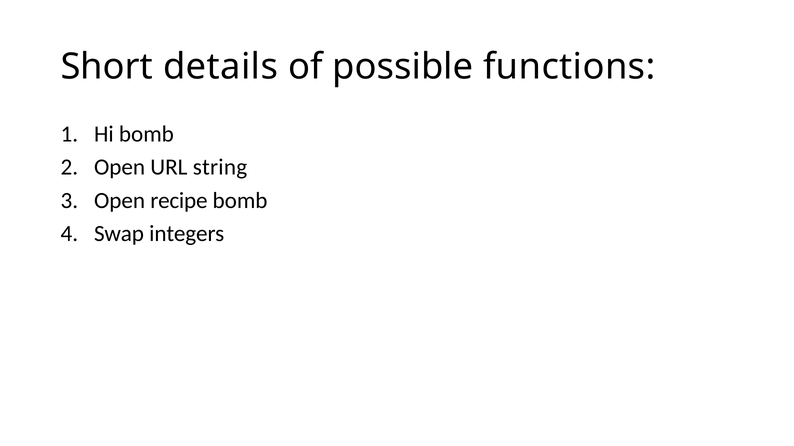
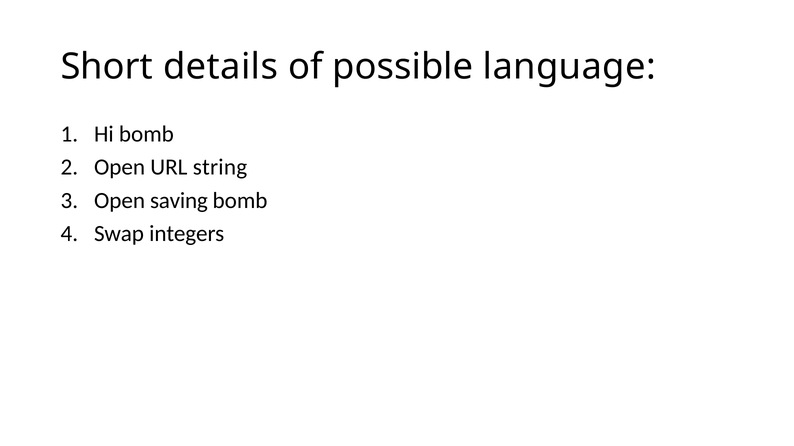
functions: functions -> language (569, 67)
recipe: recipe -> saving (179, 201)
